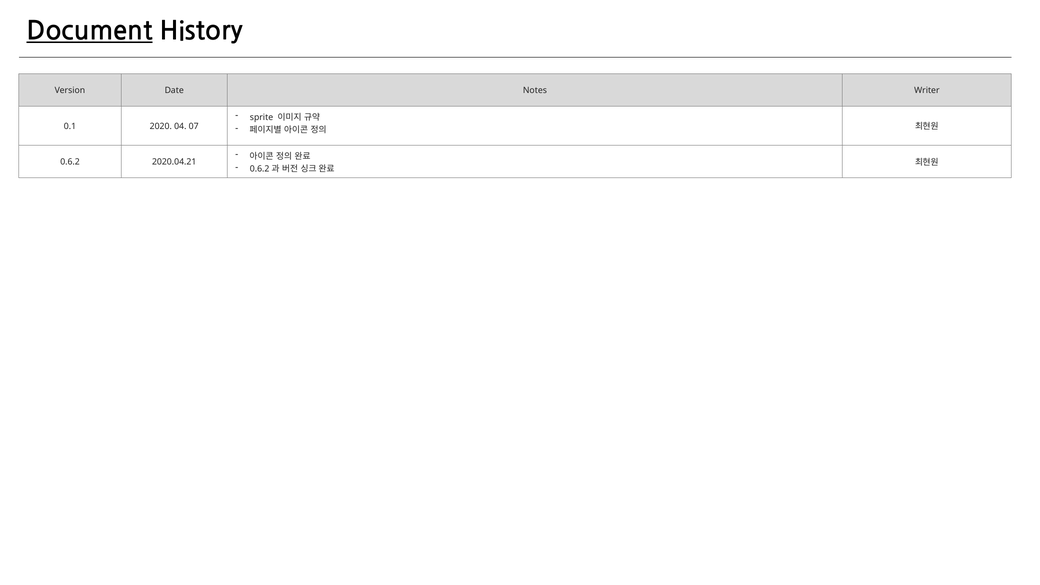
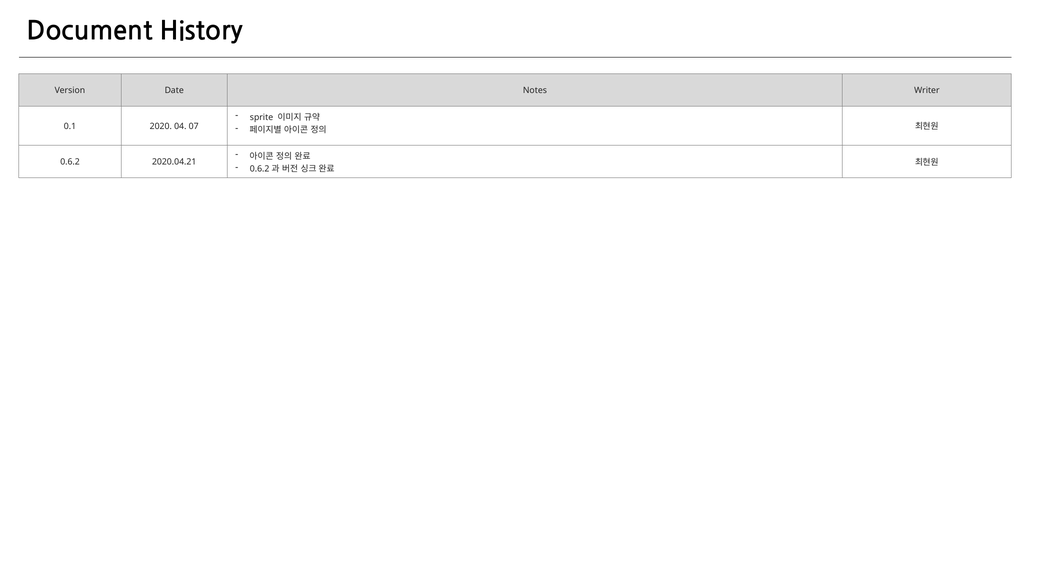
Document underline: present -> none (90, 31)
